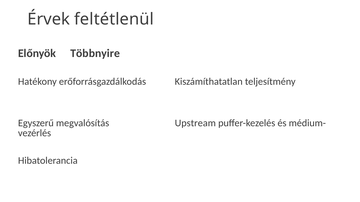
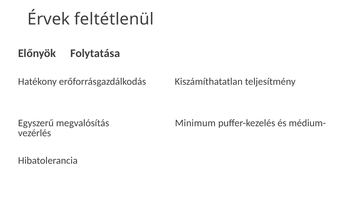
Többnyire: Többnyire -> Folytatása (95, 53)
Upstream: Upstream -> Minimum (195, 123)
